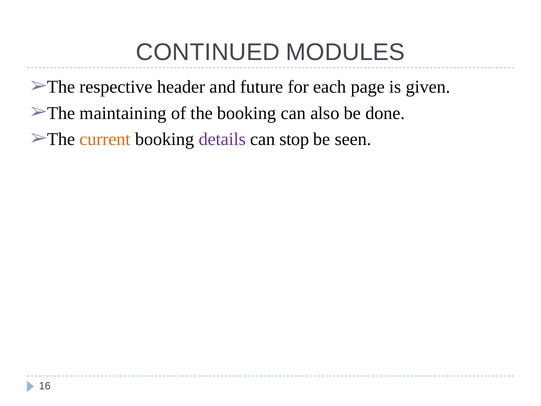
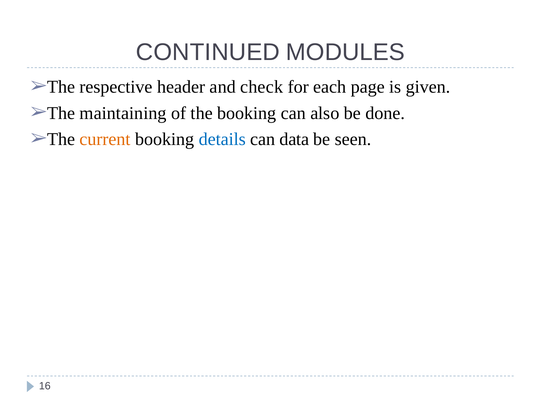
future: future -> check (262, 87)
details colour: purple -> blue (222, 139)
stop: stop -> data (294, 139)
